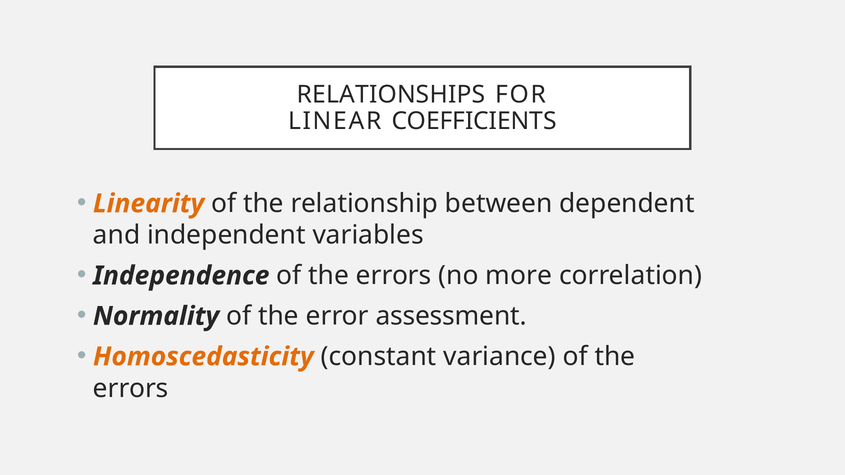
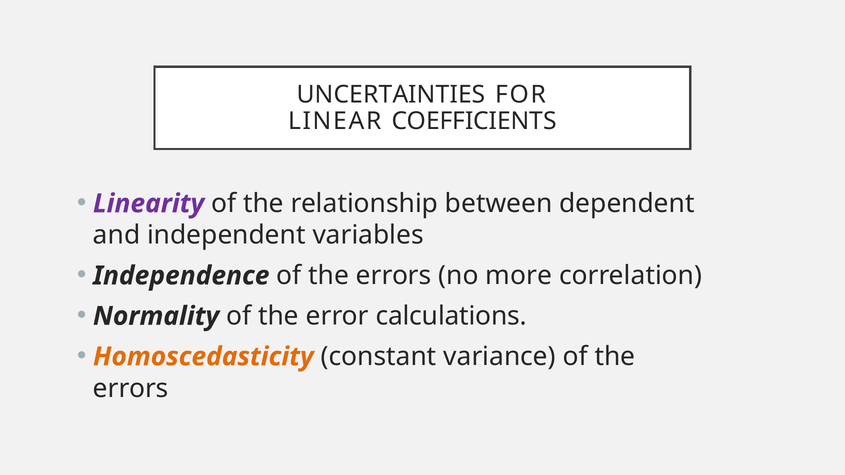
RELATIONSHIPS: RELATIONSHIPS -> UNCERTAINTIES (391, 95)
Linearity colour: orange -> purple (149, 204)
assessment: assessment -> calculations (451, 316)
